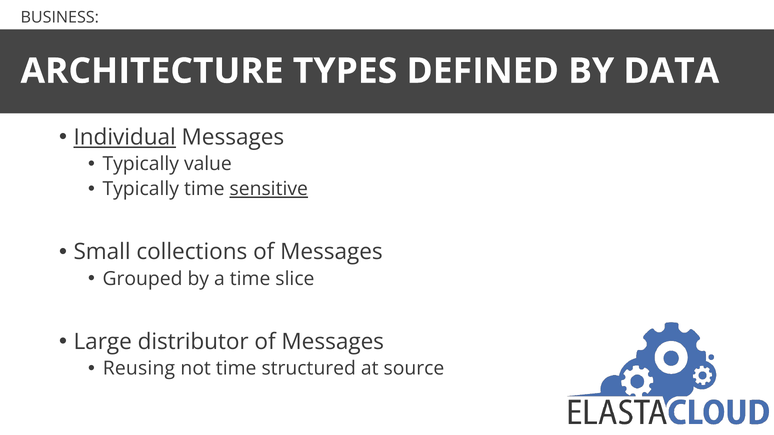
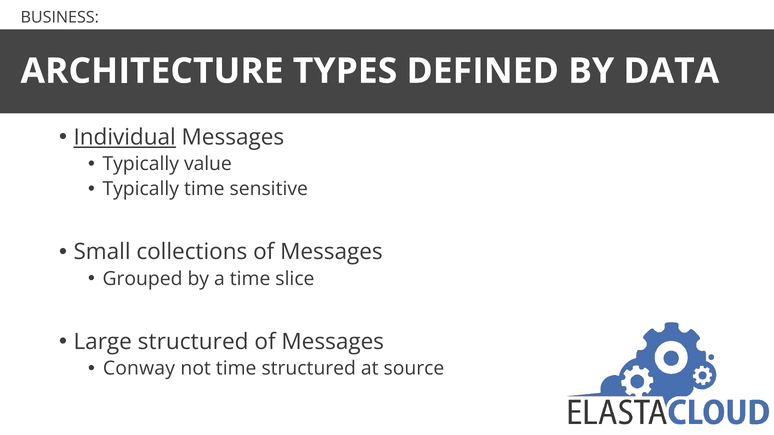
sensitive underline: present -> none (269, 189)
Large distributor: distributor -> structured (193, 342)
Reusing: Reusing -> Conway (139, 369)
